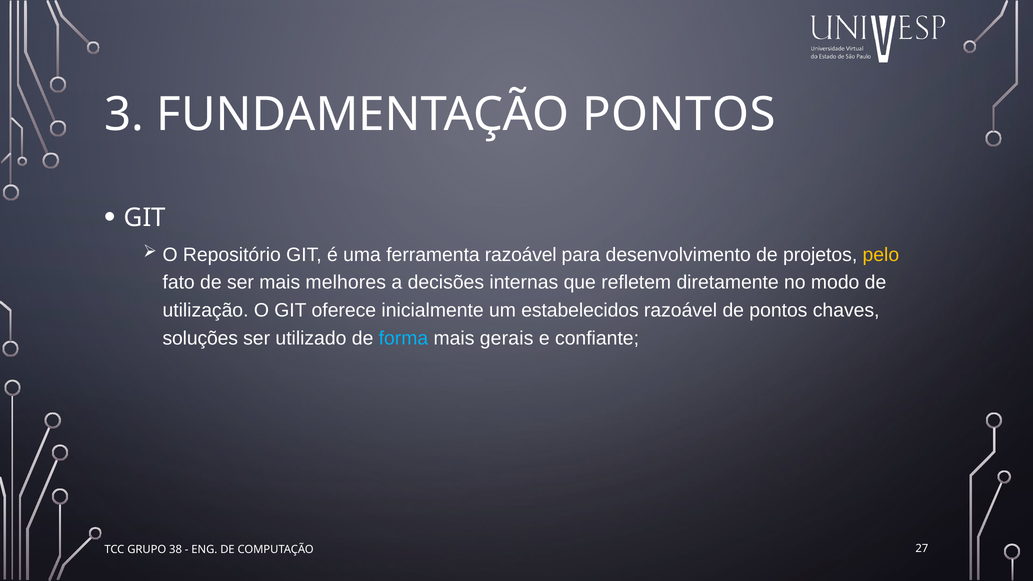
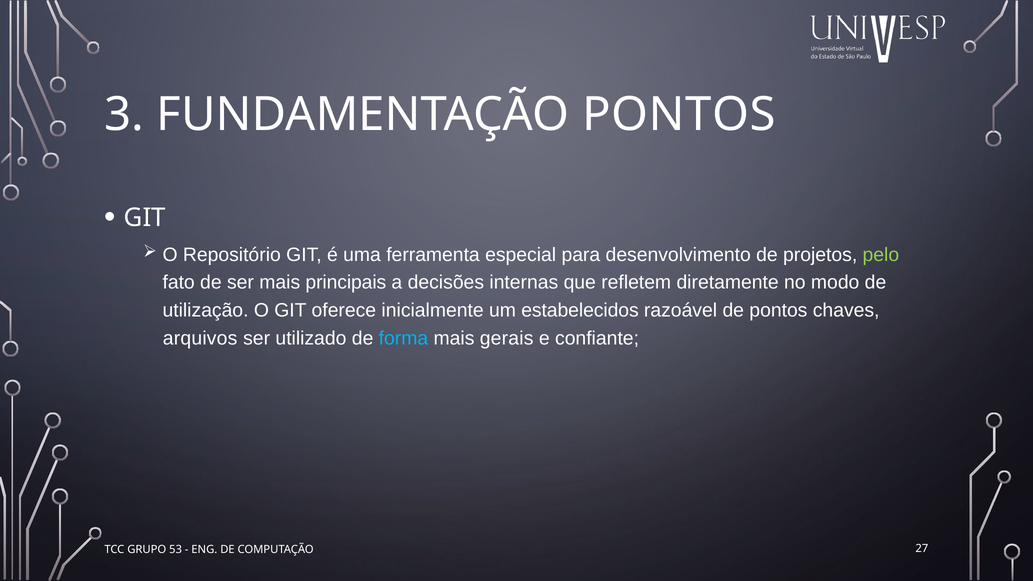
ferramenta razoável: razoável -> especial (521, 255)
pelo colour: yellow -> light green (881, 255)
melhores: melhores -> principais (346, 283)
soluções: soluções -> arquivos (200, 338)
38: 38 -> 53 (176, 549)
